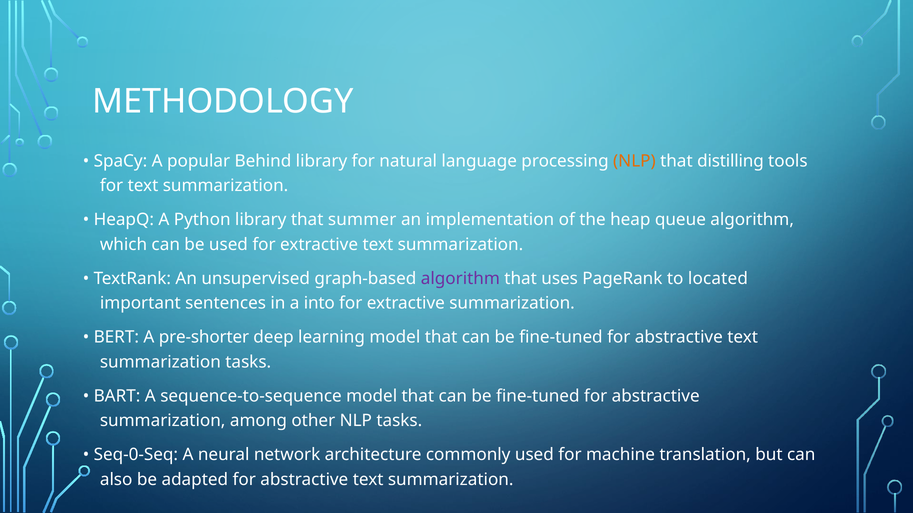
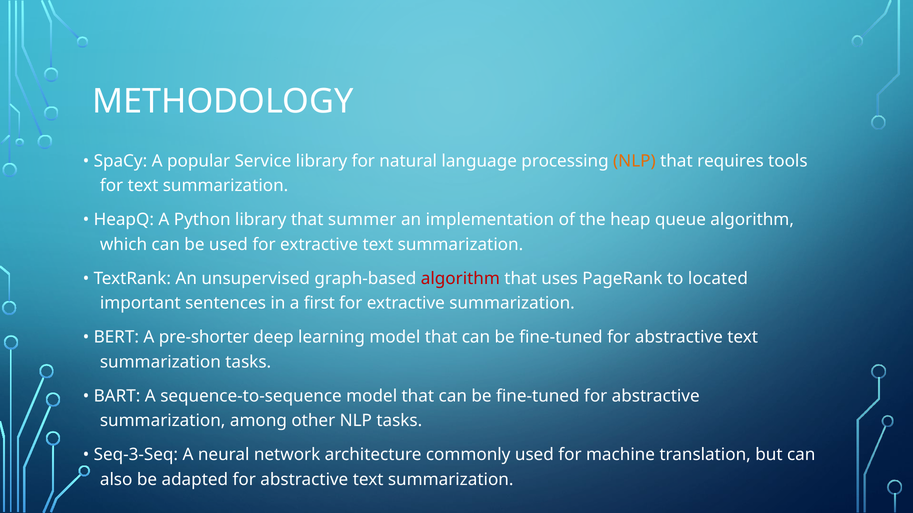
Behind: Behind -> Service (263, 161)
distilling: distilling -> requires (730, 161)
algorithm colour: purple -> red (460, 279)
into: into -> first (319, 304)
Seq-0-Seq: Seq-0-Seq -> Seq-3-Seq (136, 455)
